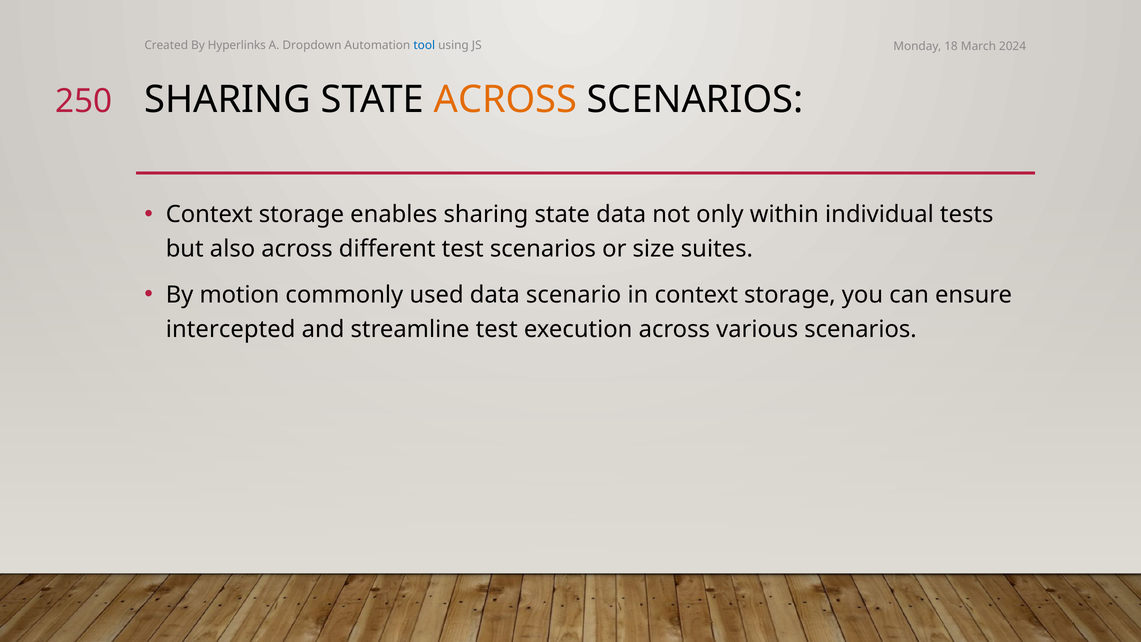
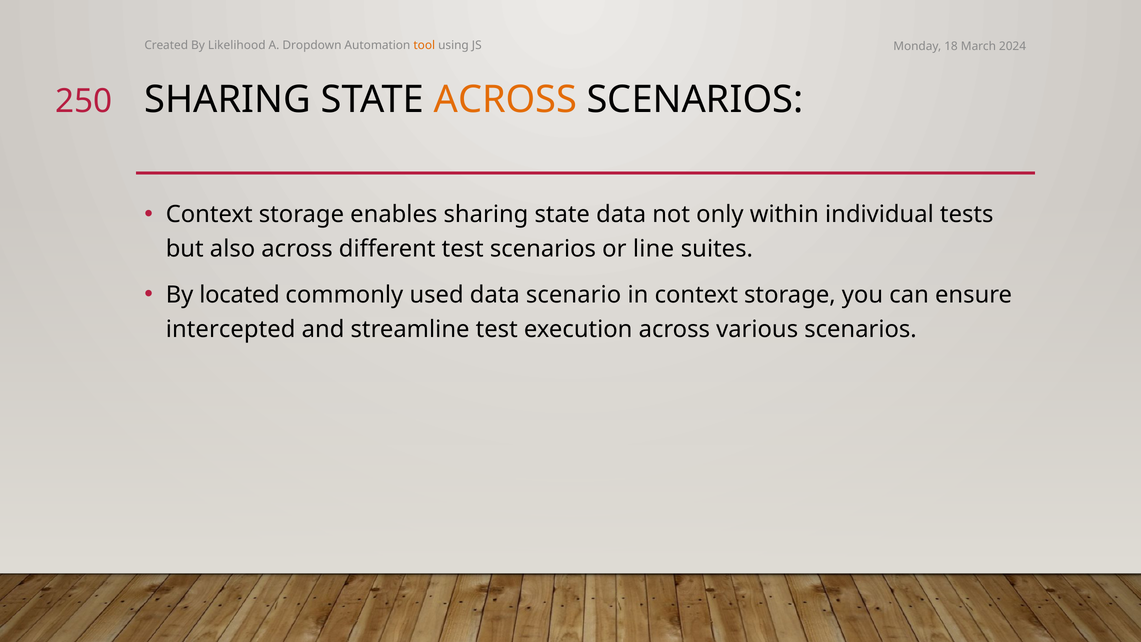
Hyperlinks: Hyperlinks -> Likelihood (237, 45)
tool colour: blue -> orange (424, 45)
size: size -> line (654, 249)
motion: motion -> located (240, 295)
